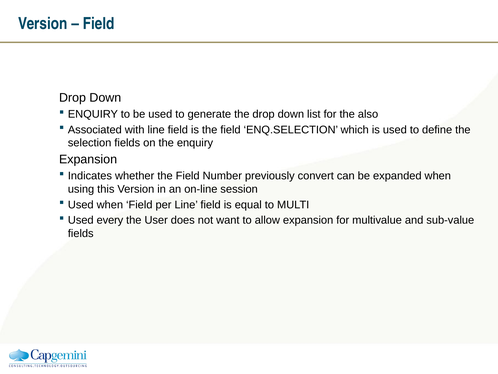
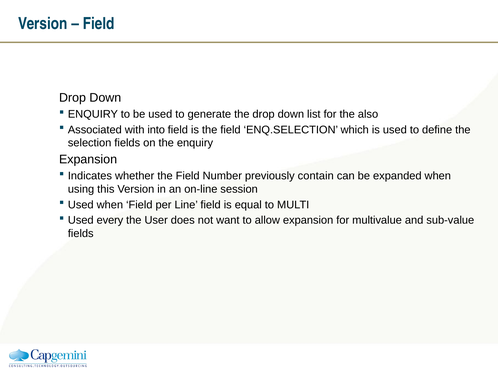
with line: line -> into (156, 130)
convert: convert -> contain (316, 176)
